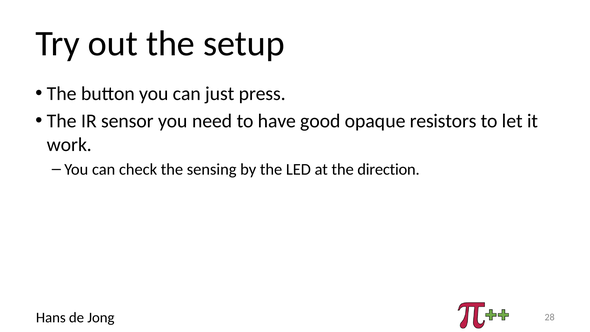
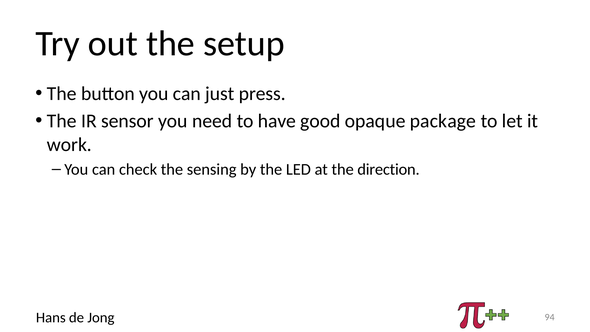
resistors: resistors -> package (443, 121)
28: 28 -> 94 (550, 317)
